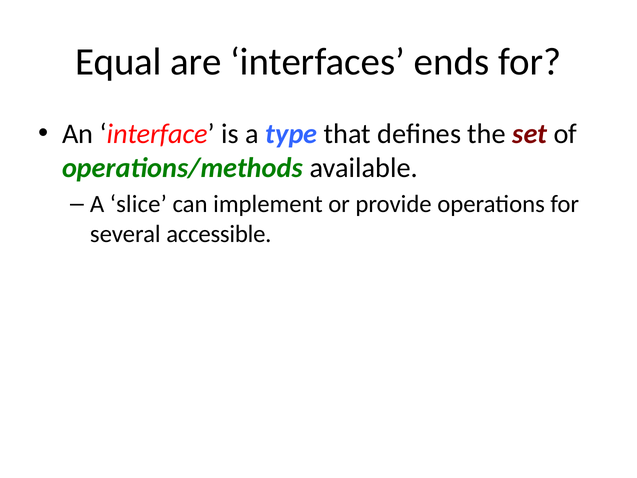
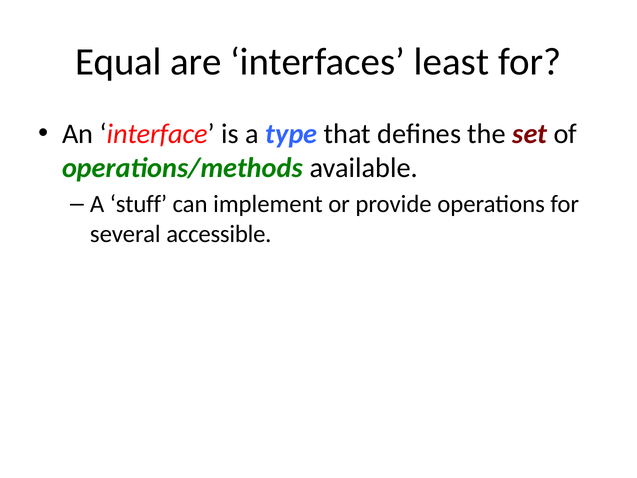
ends: ends -> least (452, 62)
slice: slice -> stuff (138, 204)
